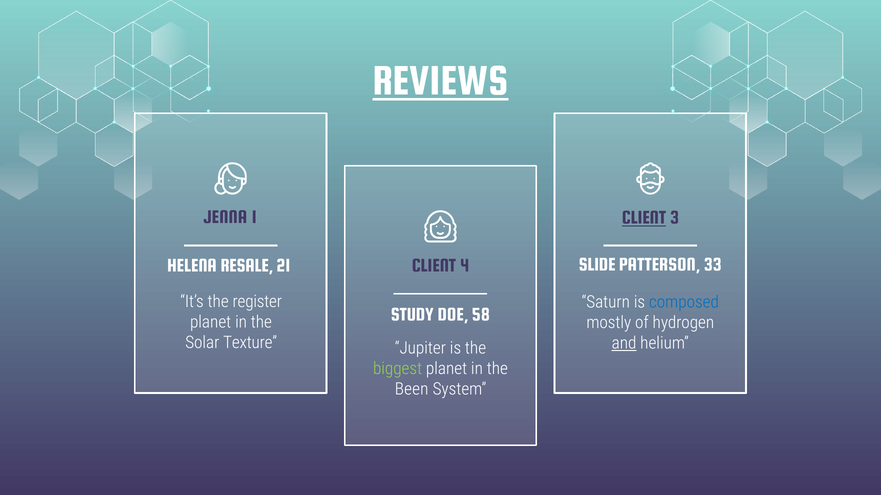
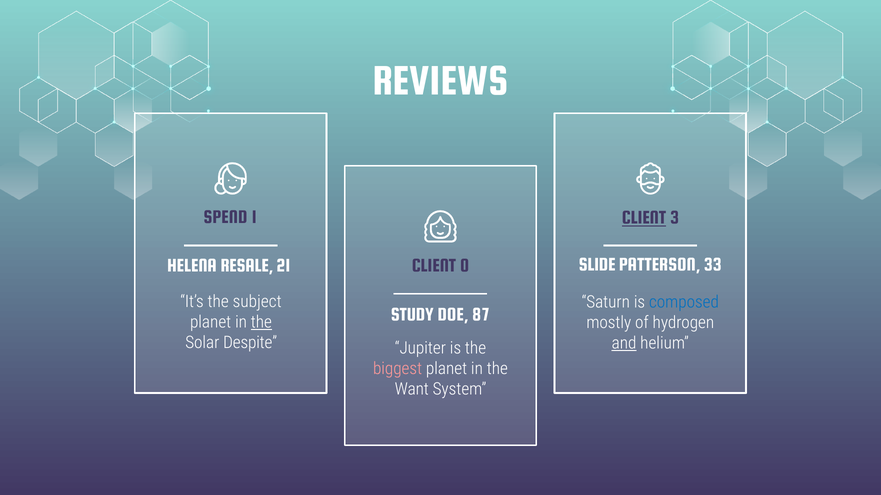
REVIEWS underline: present -> none (440, 80)
JENNA: JENNA -> SPEND (225, 217)
4: 4 -> 0 (464, 266)
register: register -> subject (257, 302)
58: 58 -> 87 (481, 315)
the underline: none -> present (261, 322)
Texture: Texture -> Despite (250, 343)
biggest colour: light green -> pink (398, 369)
Been: Been -> Want (412, 390)
